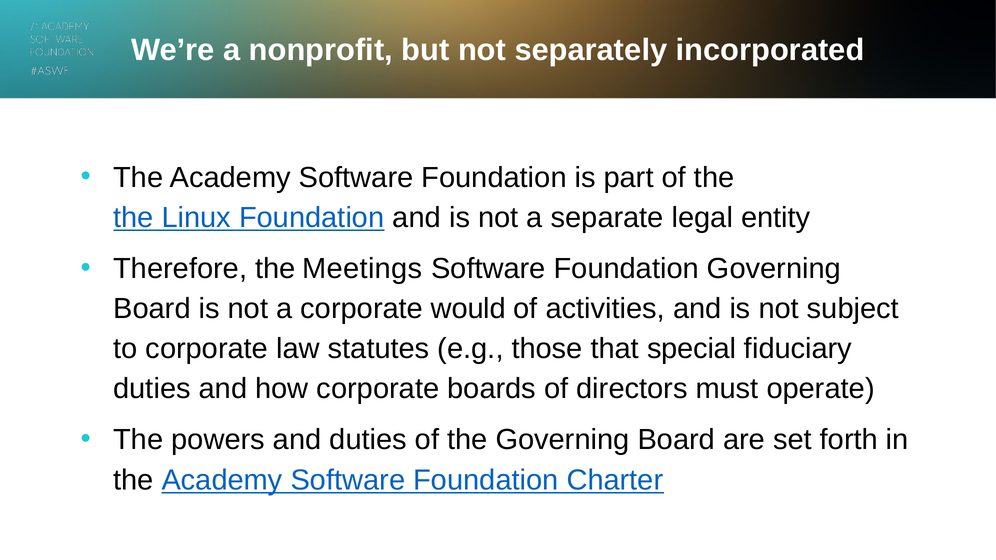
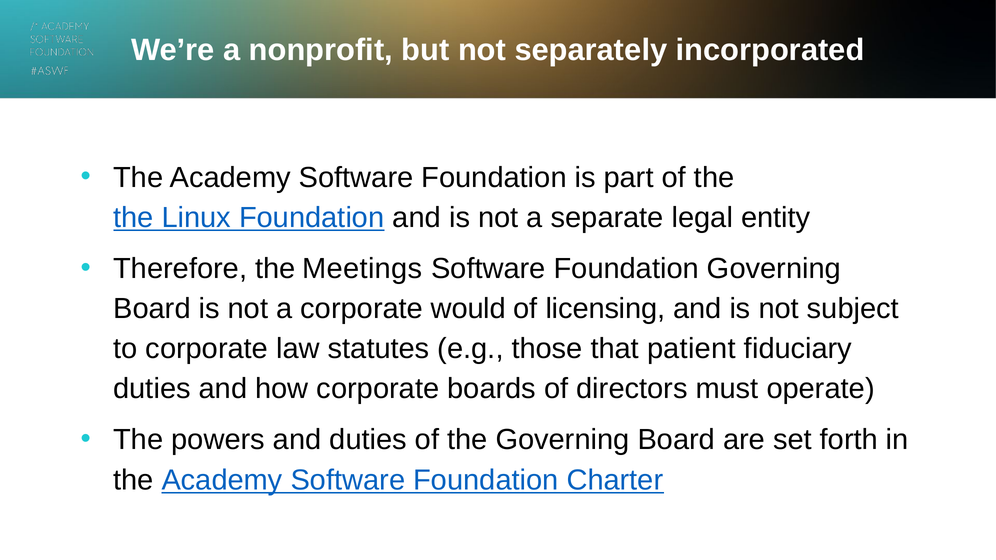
activities: activities -> licensing (605, 309)
special: special -> patient (691, 349)
